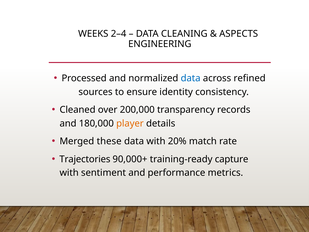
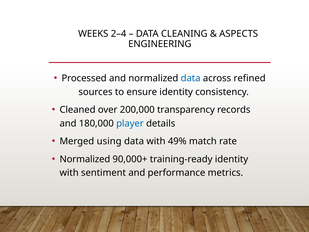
player colour: orange -> blue (130, 123)
these: these -> using (109, 141)
20%: 20% -> 49% (177, 141)
Trajectories: Trajectories -> Normalized (85, 159)
training-ready capture: capture -> identity (232, 159)
